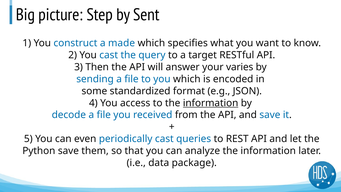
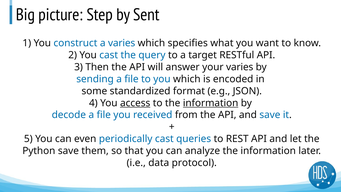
a made: made -> varies (122, 43)
access underline: none -> present (135, 103)
package: package -> protocol (194, 163)
